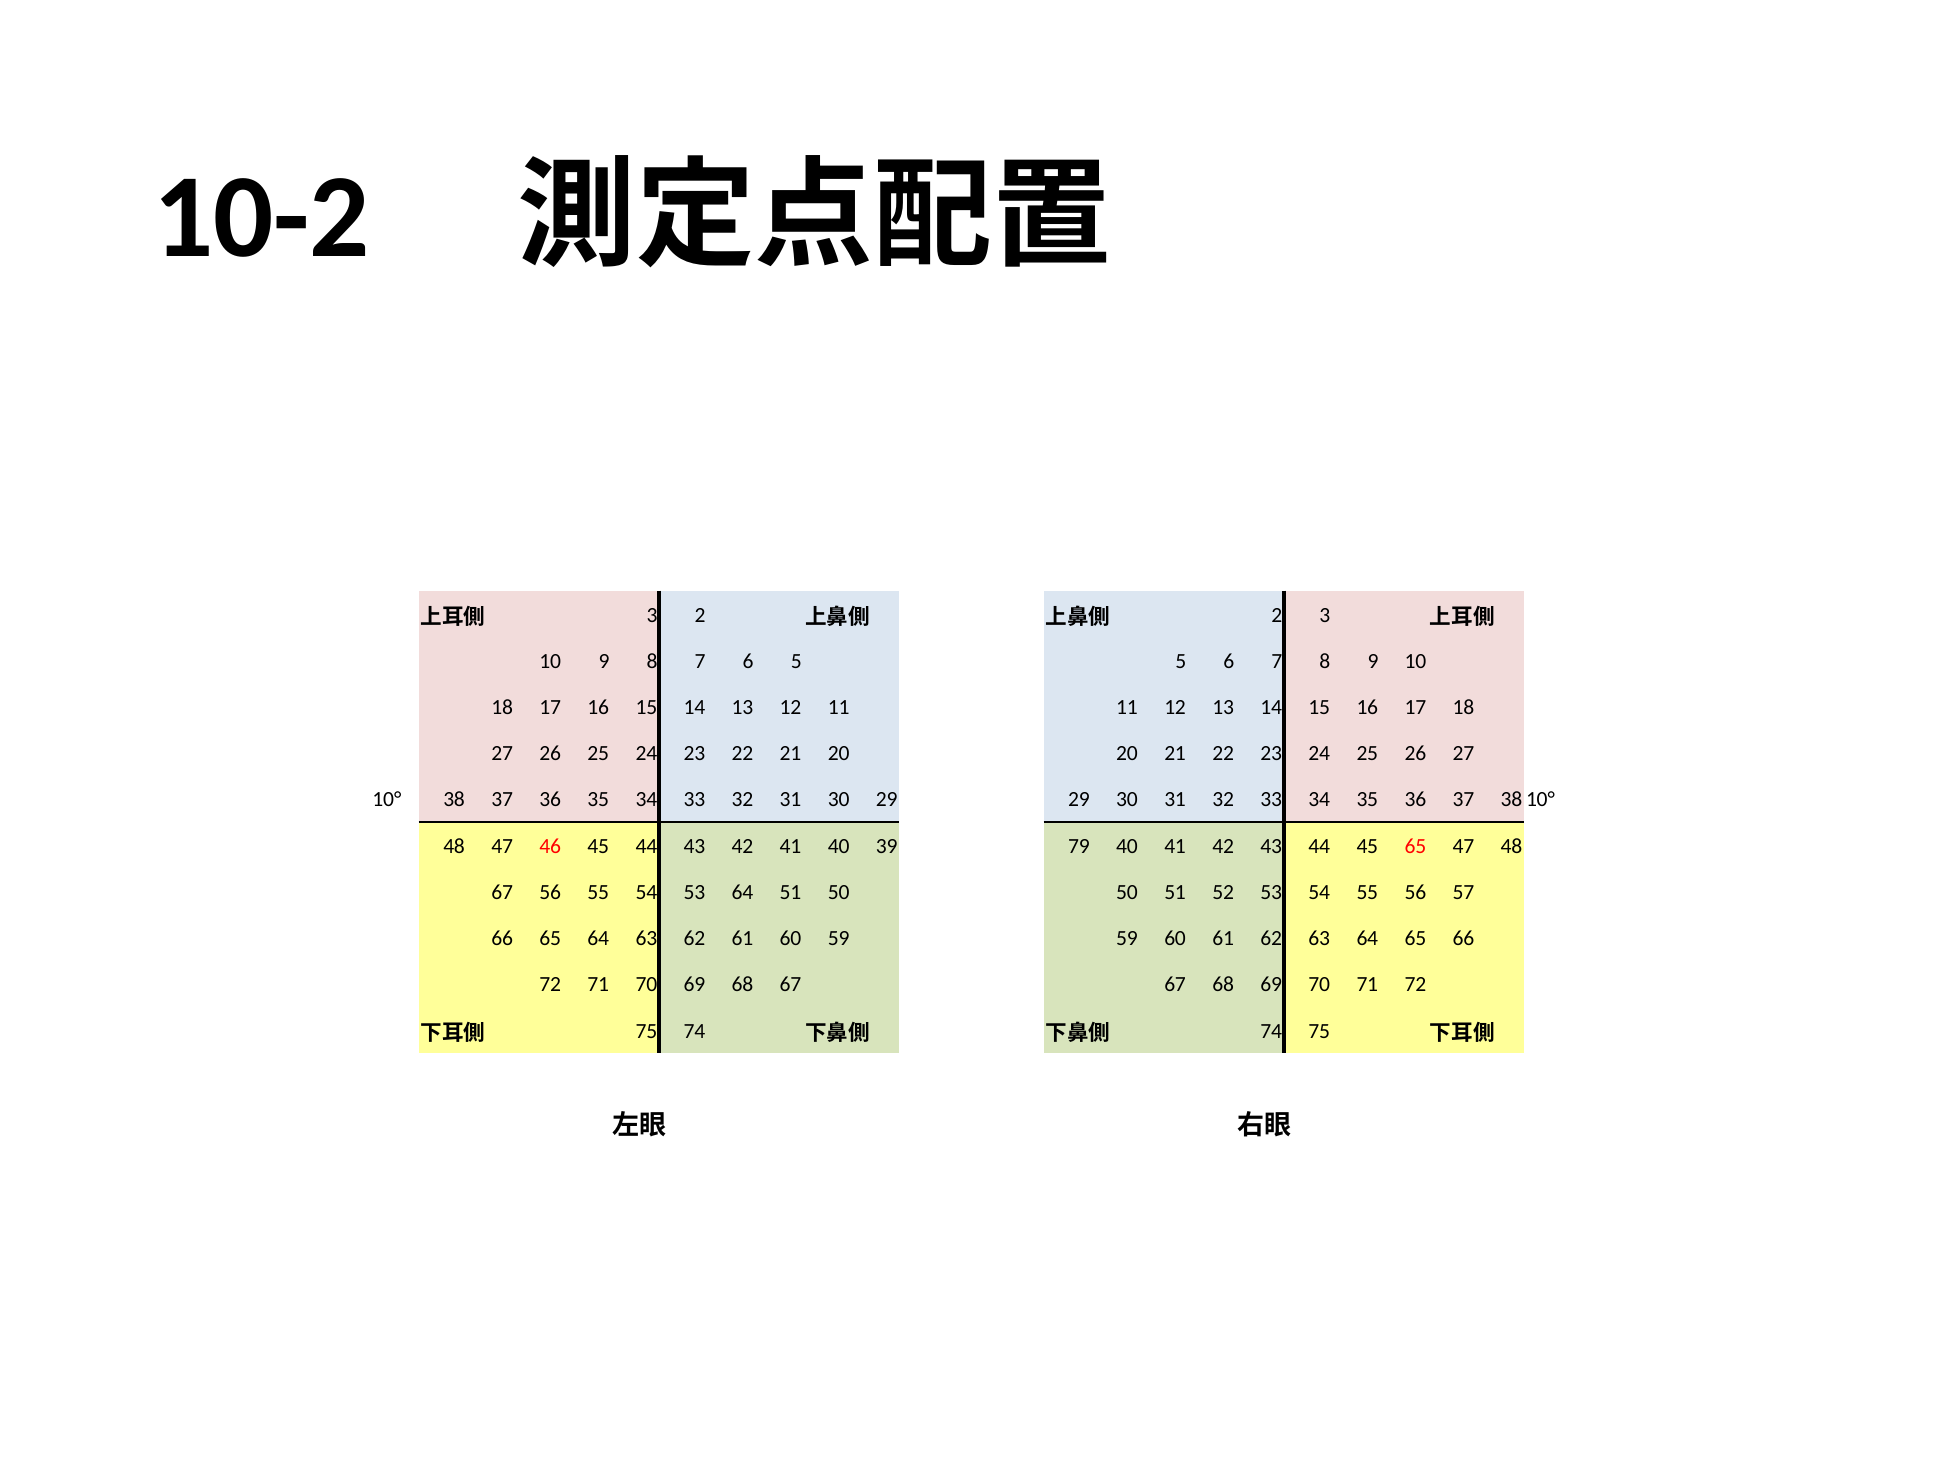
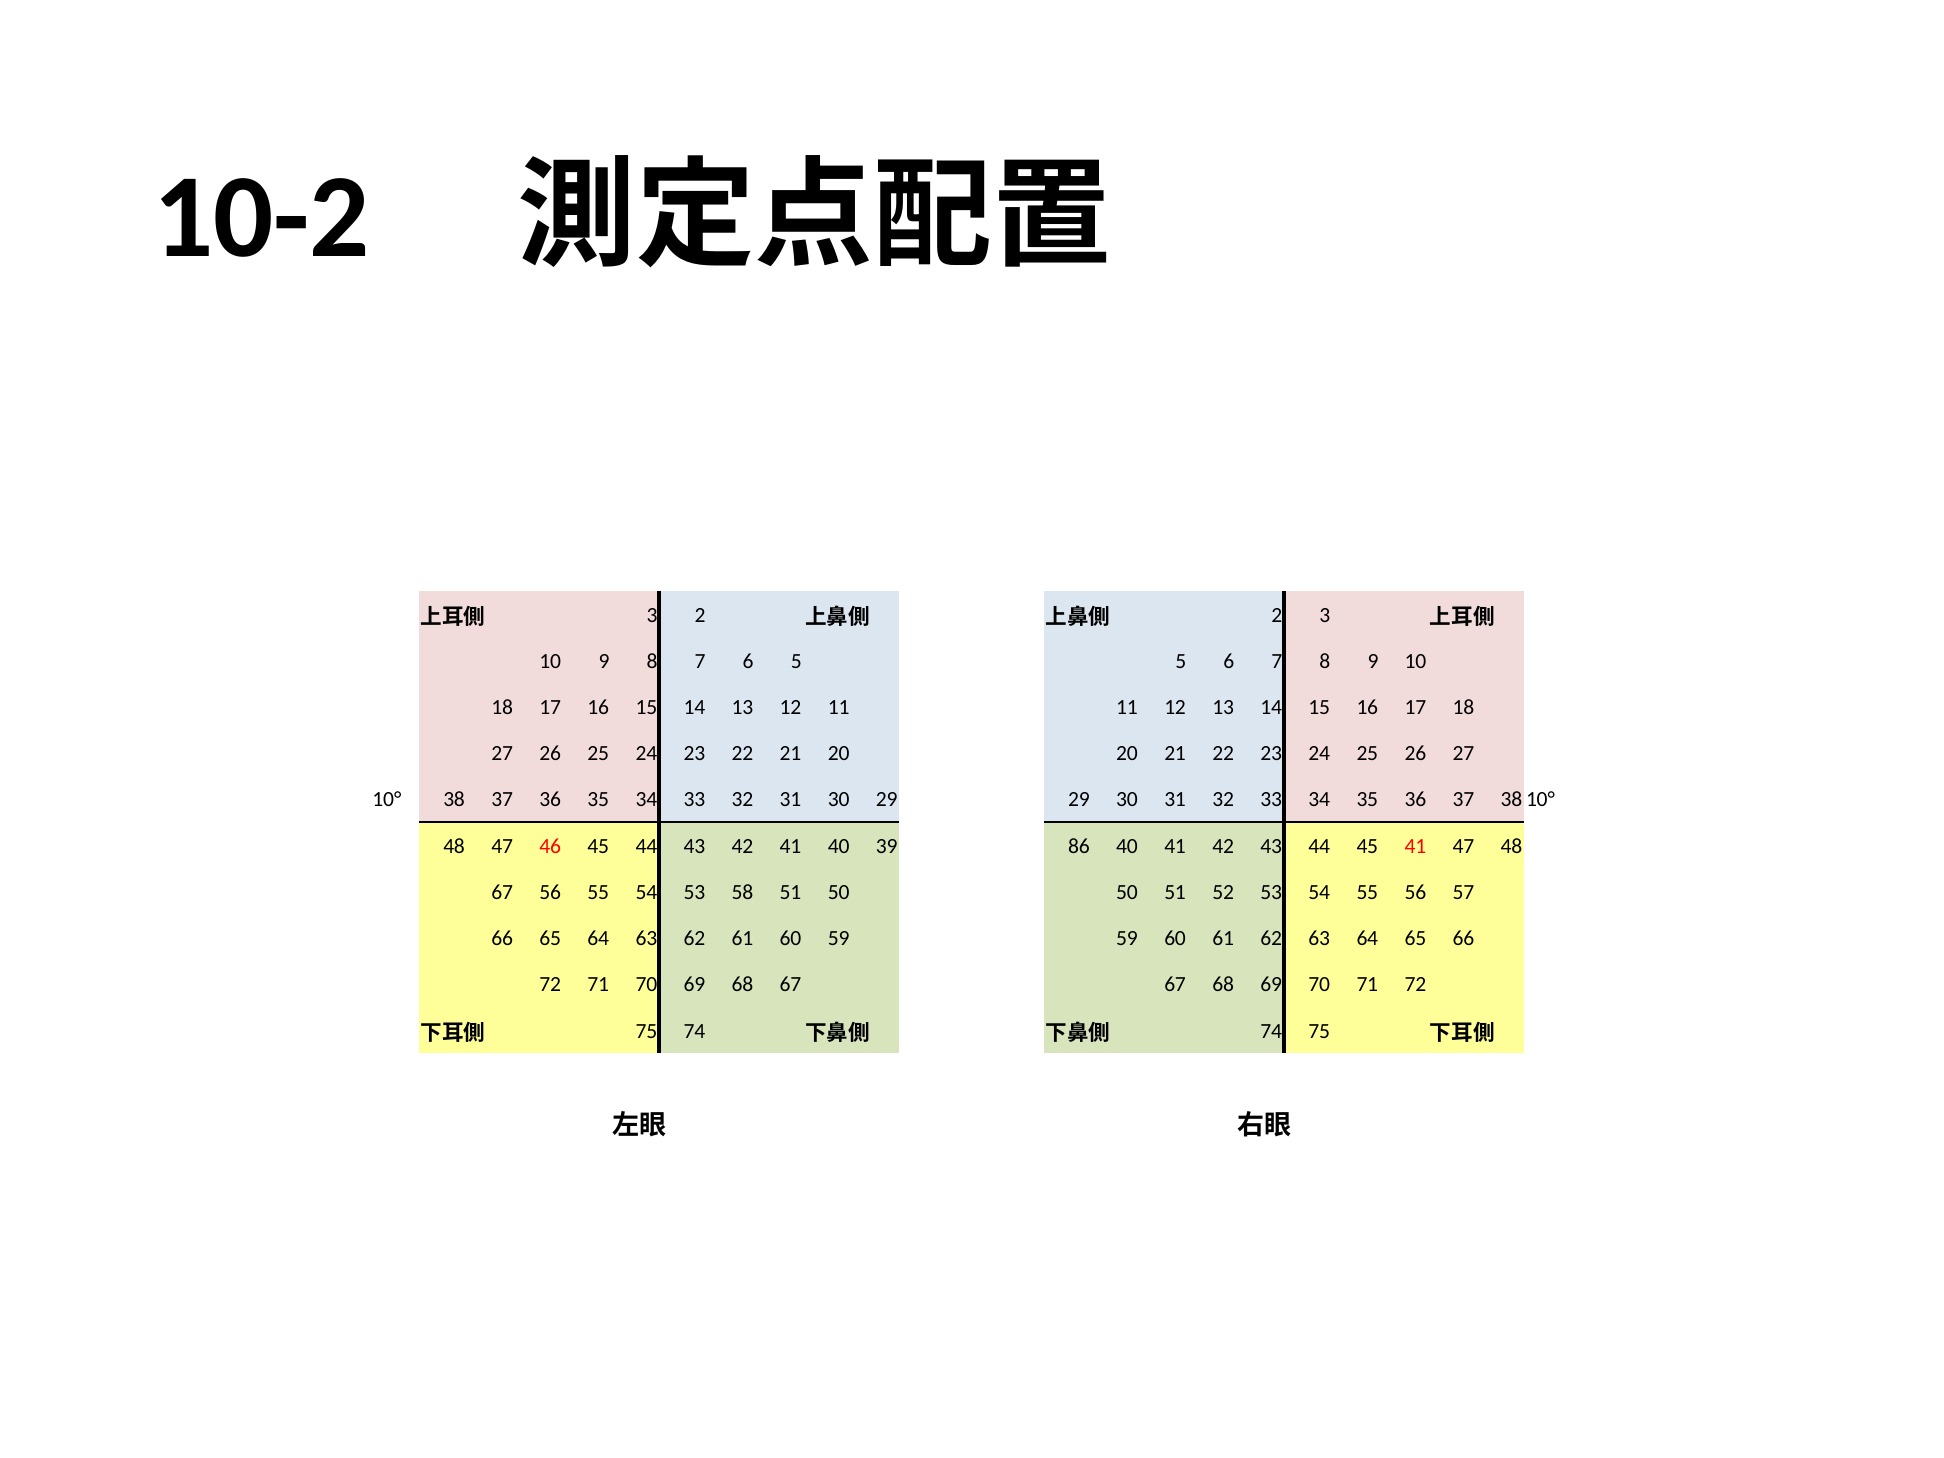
79: 79 -> 86 (1079, 846)
45 65: 65 -> 41 (1415, 846)
53 64: 64 -> 58 (743, 892)
